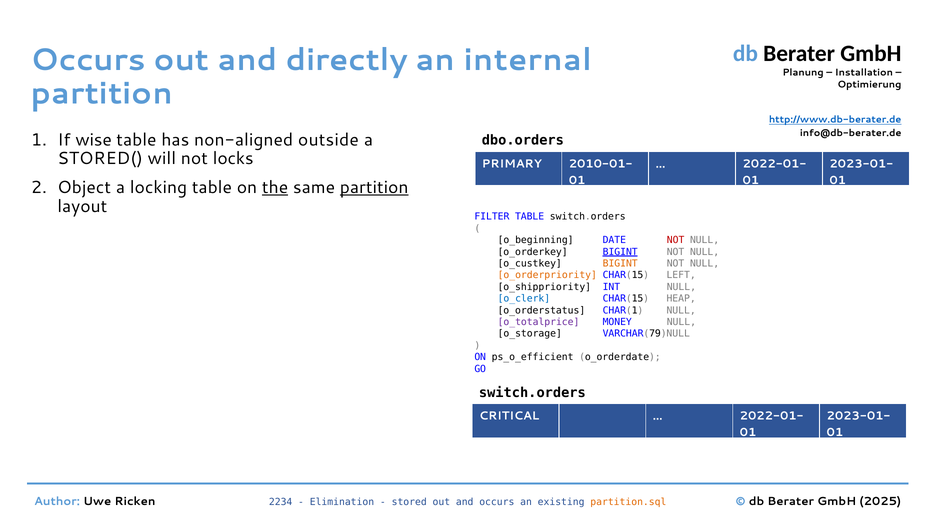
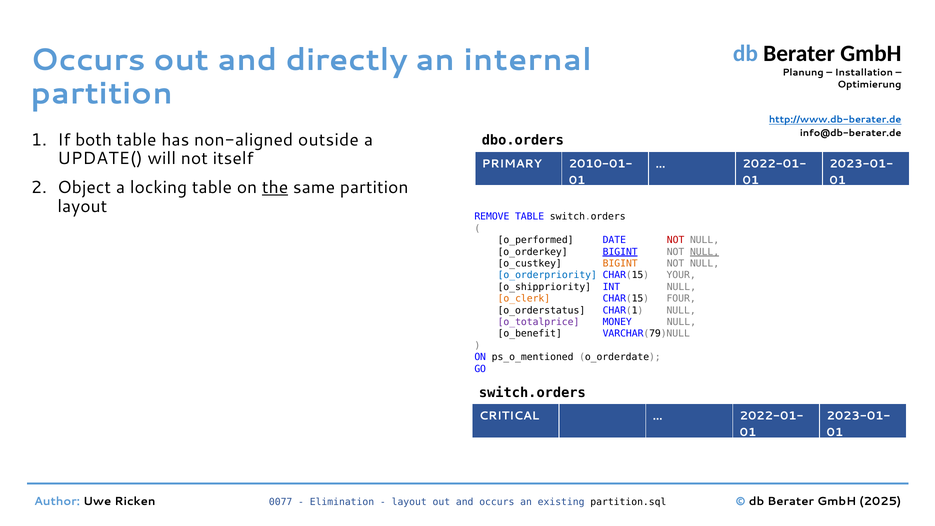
wise: wise -> both (94, 140)
STORED(: STORED( -> UPDATE( (100, 159)
locks: locks -> itself (233, 159)
partition underline: present -> none (374, 187)
FILTER: FILTER -> REMOVE (492, 217)
o_beginning: o_beginning -> o_performed (536, 240)
NULL underline: none -> present (705, 252)
o_orderpriority colour: orange -> blue (547, 275)
LEFT: LEFT -> YOUR (681, 275)
o_clerk colour: blue -> orange (524, 299)
HEAP: HEAP -> FOUR (681, 299)
o_storage: o_storage -> o_benefit (530, 334)
ps_o_efficient: ps_o_efficient -> ps_o_mentioned (533, 357)
2234: 2234 -> 0077 (281, 502)
stored: stored -> layout (409, 502)
partition.sql colour: orange -> black (628, 502)
